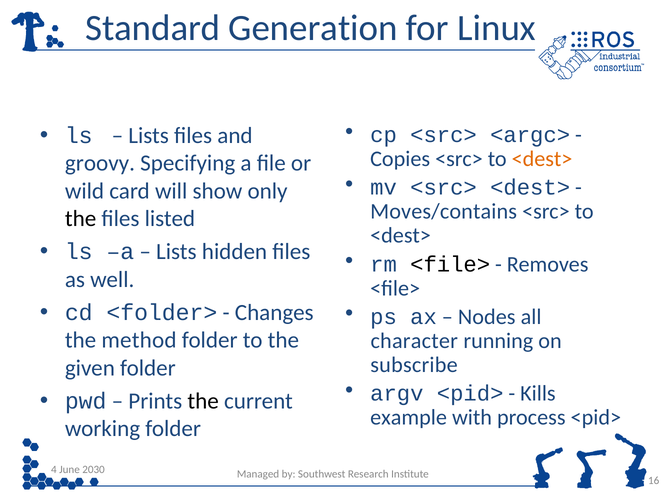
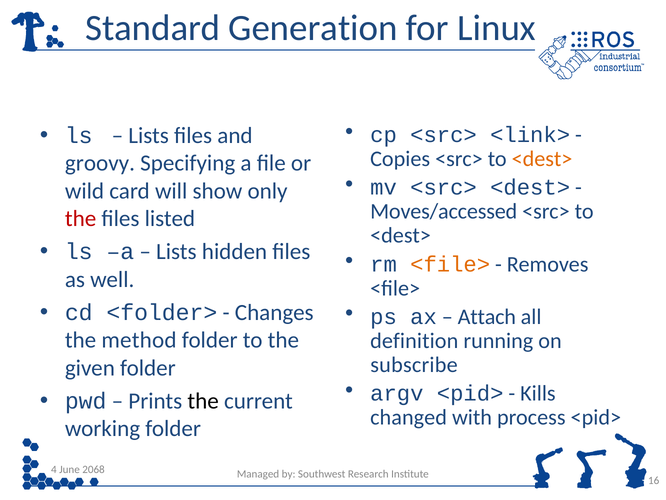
<argc>: <argc> -> <link> (530, 135)
Moves/contains: Moves/contains -> Moves/accessed (444, 211)
the colour: black -> red (81, 219)
<file> colour: black -> orange (450, 264)
Nodes: Nodes -> Attach (487, 317)
character: character -> definition (414, 340)
example: example -> changed (409, 417)
2030: 2030 -> 2068 (94, 469)
